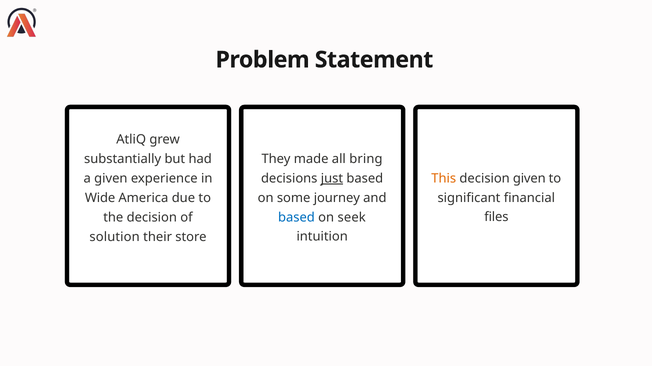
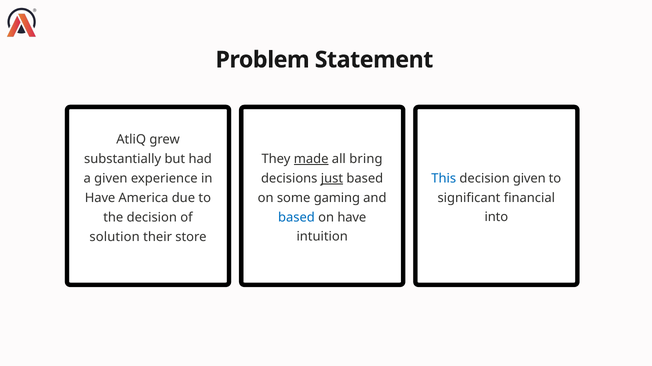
made underline: none -> present (311, 159)
This colour: orange -> blue (444, 179)
journey: journey -> gaming (337, 198)
Wide: Wide -> Have (100, 198)
files: files -> into (496, 218)
on seek: seek -> have (352, 218)
